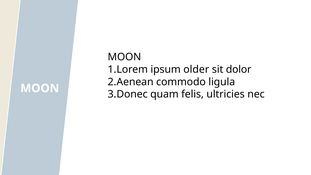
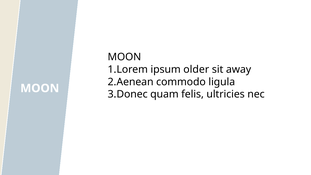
sit dolor: dolor -> away (239, 69)
